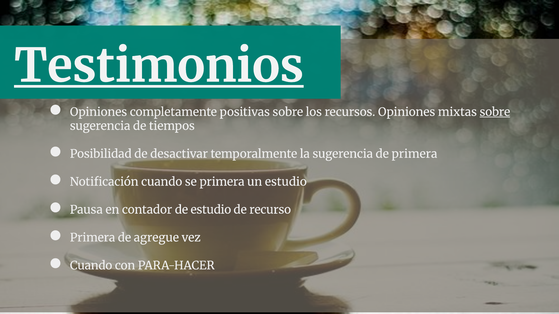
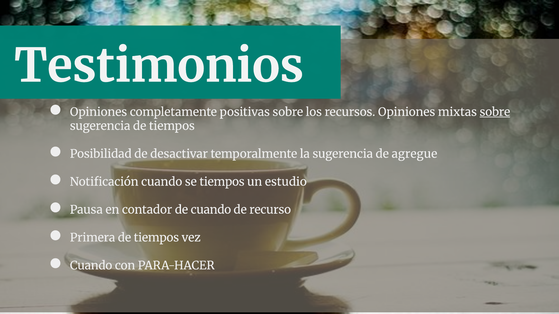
Testimonios underline: present -> none (159, 66)
de primera: primera -> agregue (414, 154)
se primera: primera -> tiempos (222, 182)
de estudio: estudio -> cuando (211, 210)
agregue: agregue -> tiempos (156, 238)
